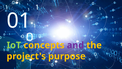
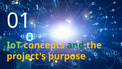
and colour: purple -> green (75, 45)
